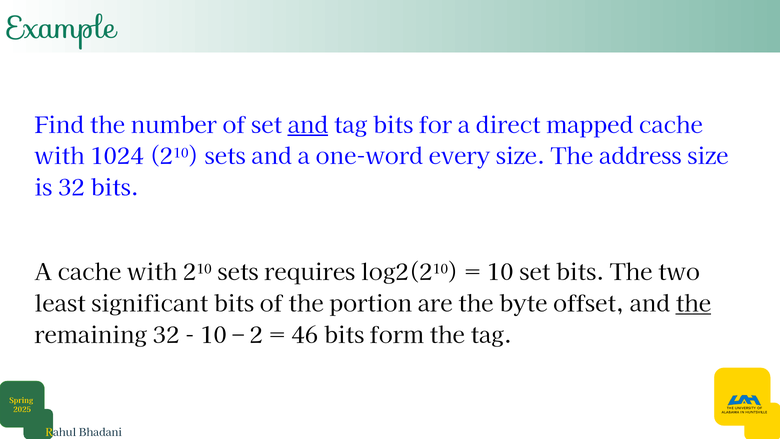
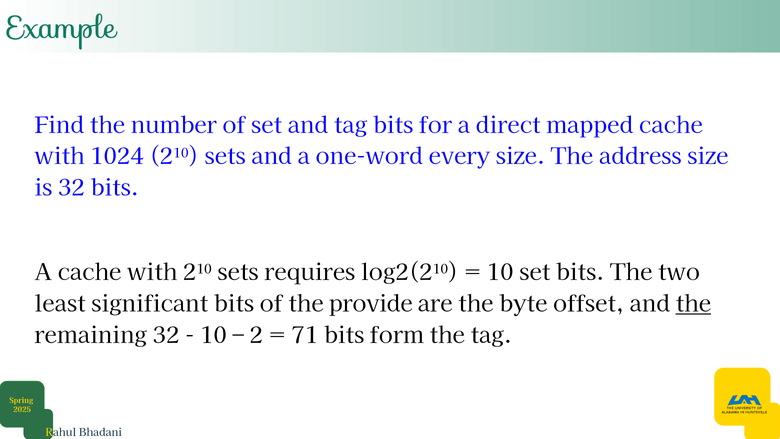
and underline: present -> none (308, 125)
portion: portion -> provide (371, 304)
46: 46 -> 71 (305, 335)
